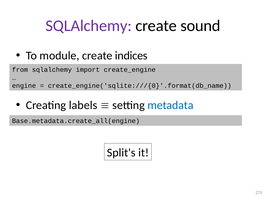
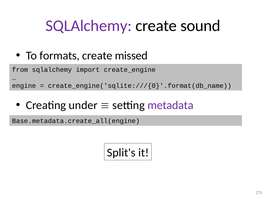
module: module -> formats (60, 56)
indices: indices -> missed (131, 56)
labels: labels -> under (83, 105)
metadata colour: blue -> purple (170, 105)
